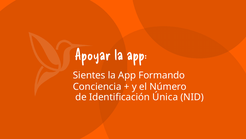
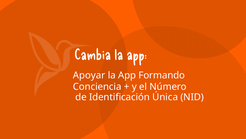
Apoyar: Apoyar -> Cambia (93, 55)
Sientes: Sientes -> Apoyar (89, 75)
